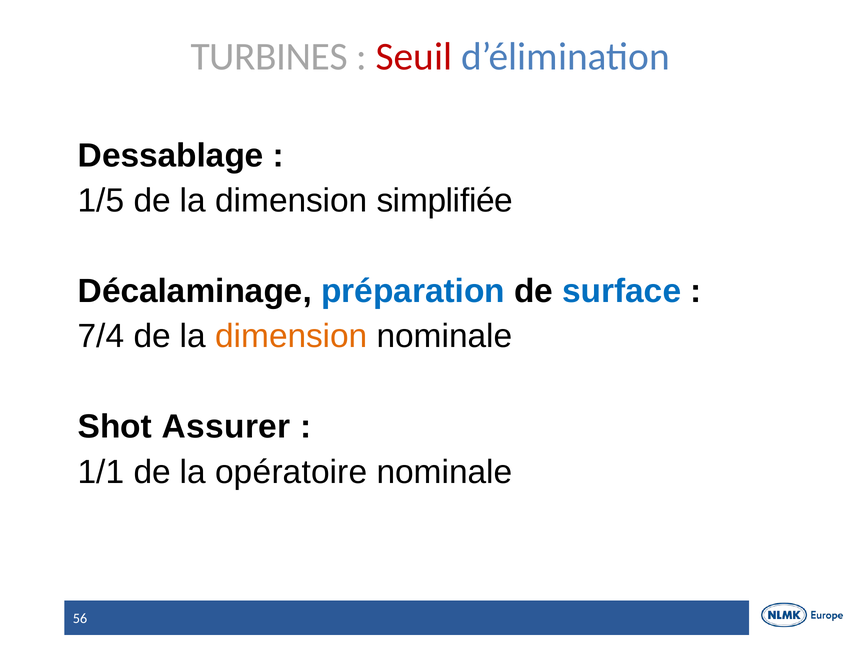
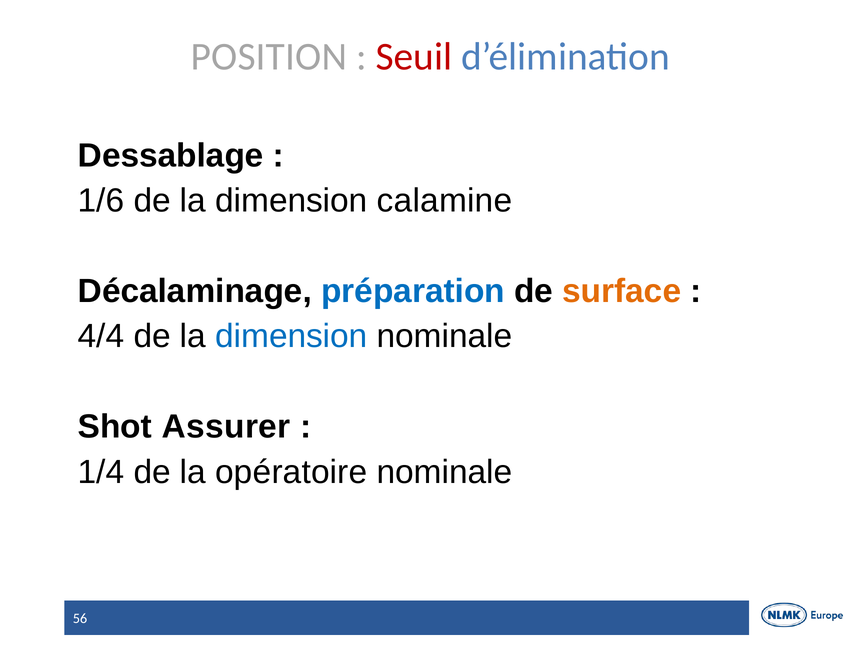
TURBINES: TURBINES -> POSITION (269, 57)
1/5: 1/5 -> 1/6 (101, 201)
simplifiée: simplifiée -> calamine (445, 201)
surface colour: blue -> orange (622, 291)
7/4: 7/4 -> 4/4 (101, 336)
dimension colour: orange -> blue (291, 336)
1/1: 1/1 -> 1/4 (101, 472)
